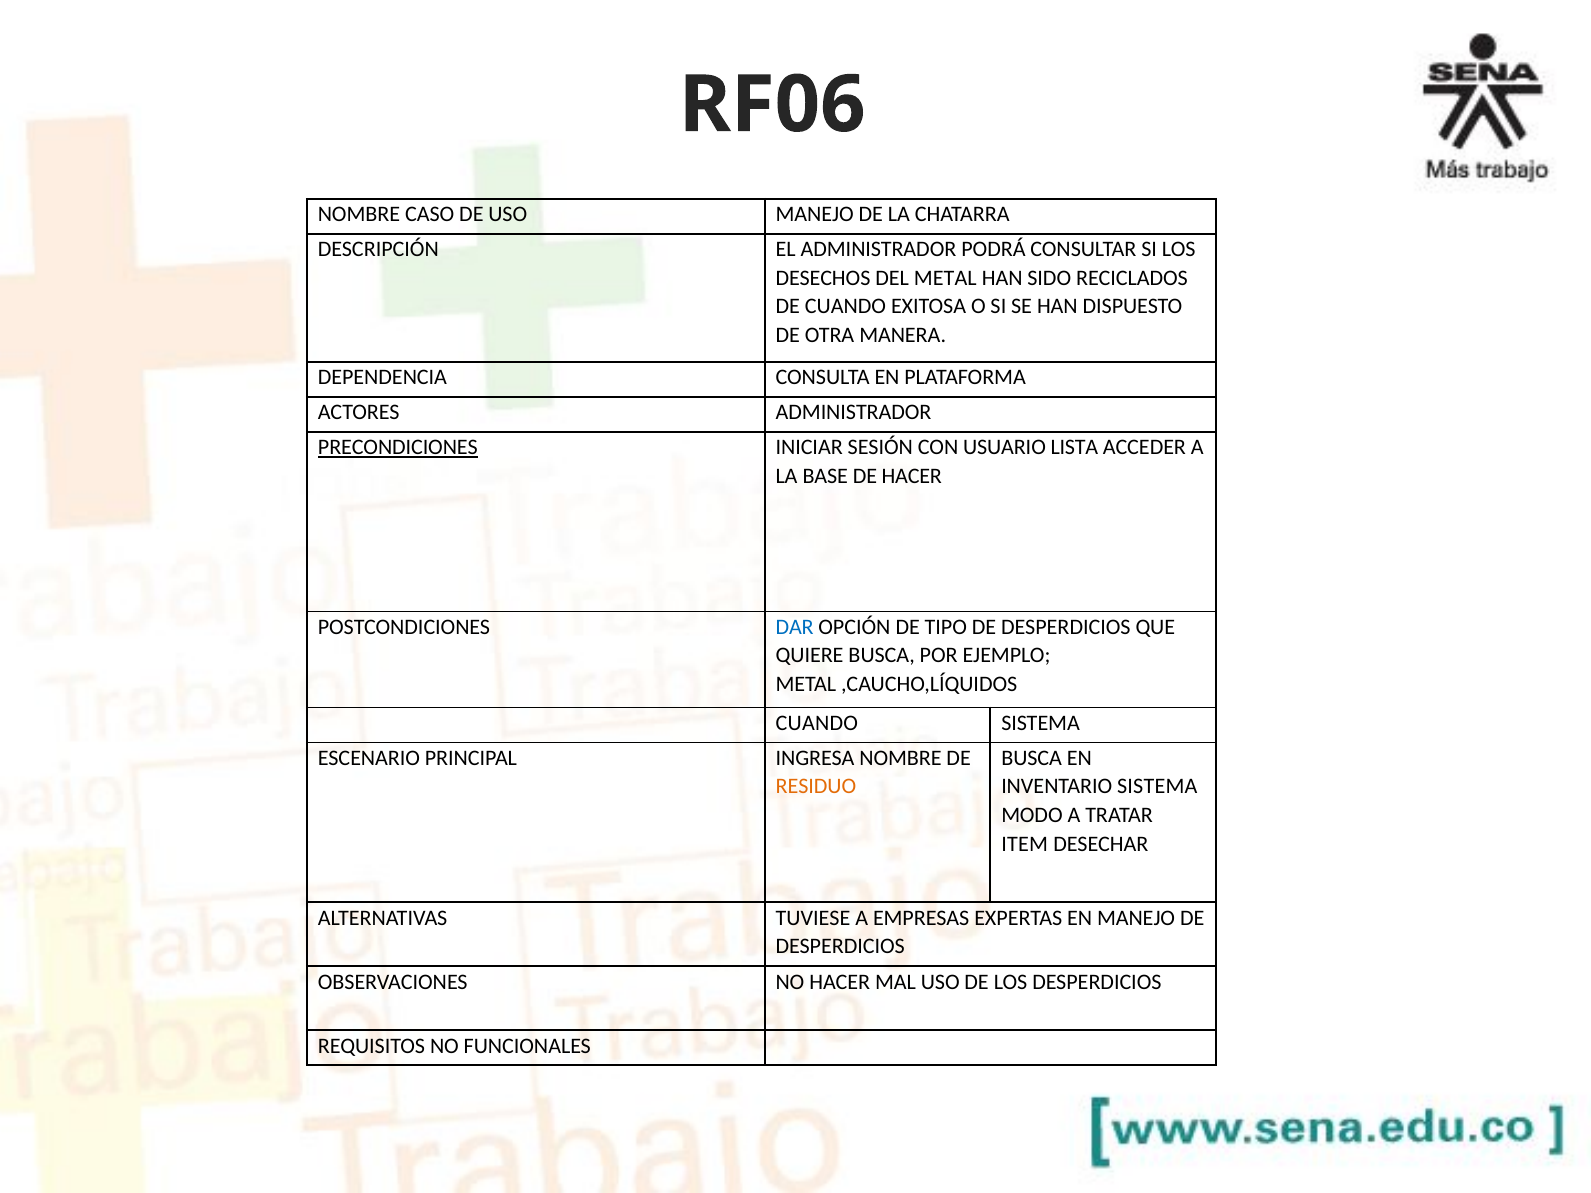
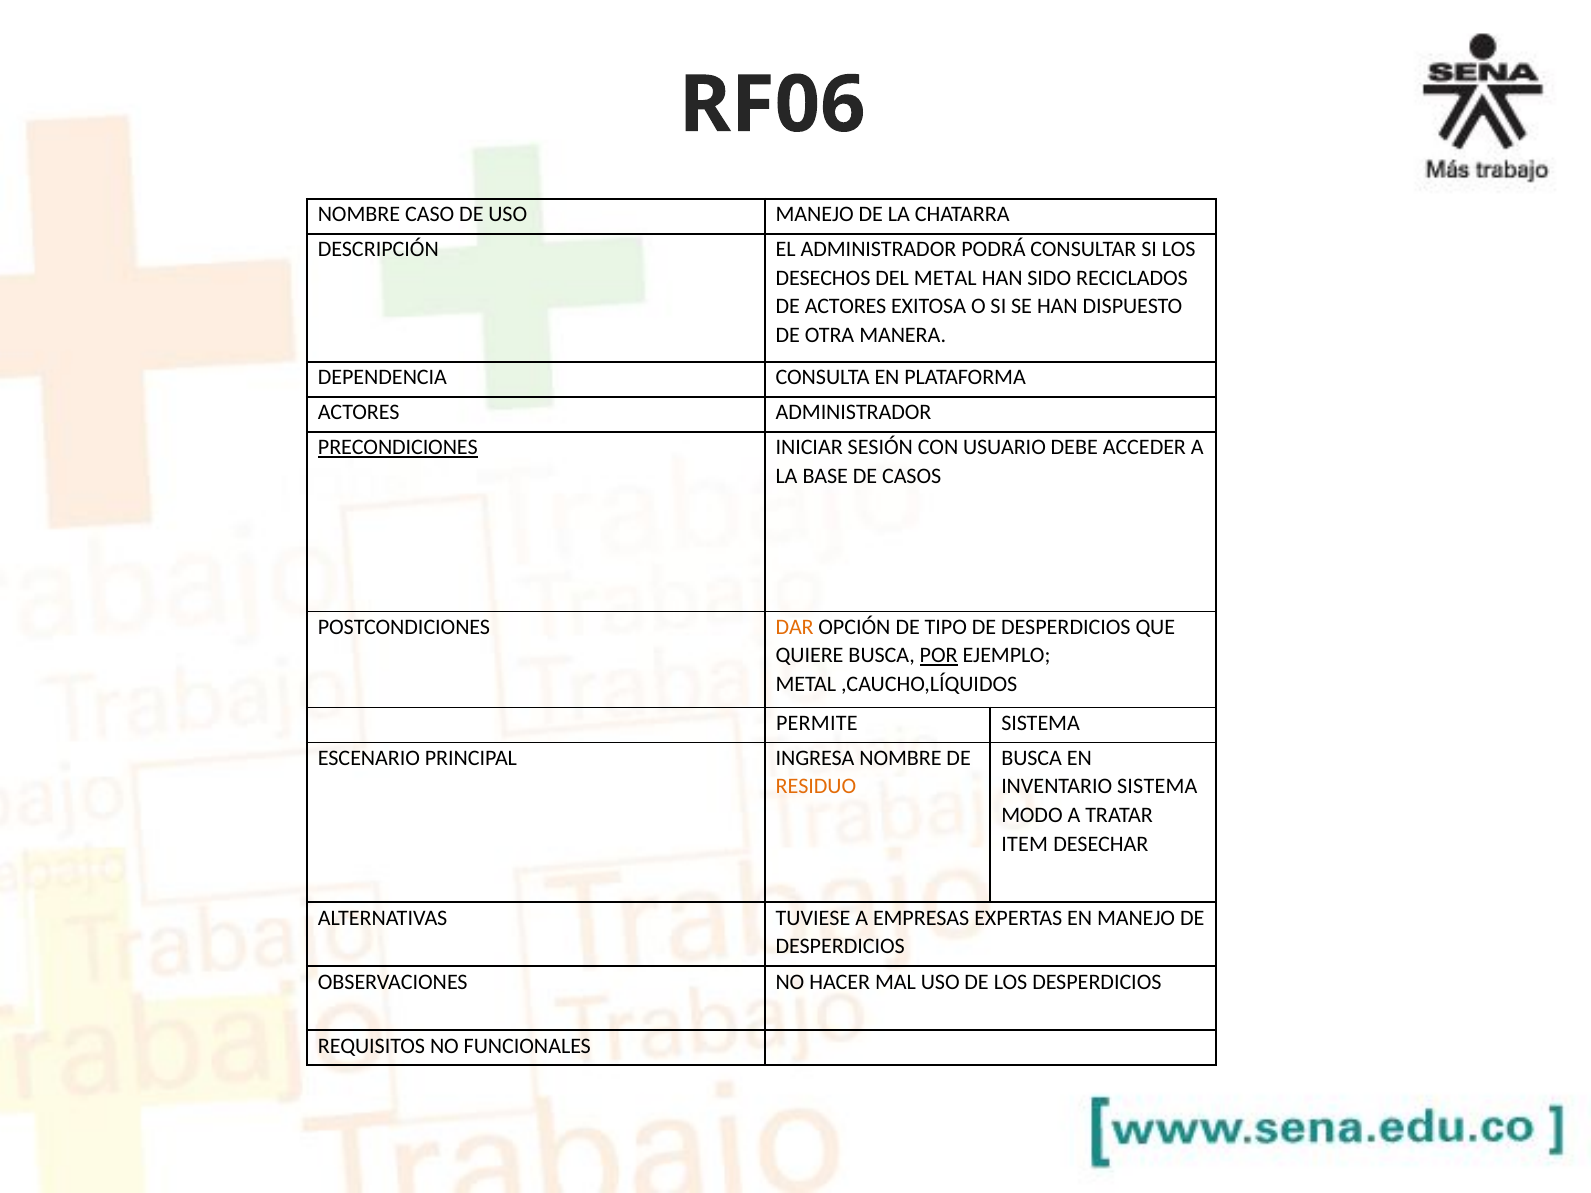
DE CUANDO: CUANDO -> ACTORES (846, 307)
LISTA: LISTA -> DEBE (1074, 448)
DE HACER: HACER -> CASOS (912, 476)
DAR colour: blue -> orange (795, 627)
POR underline: none -> present (939, 656)
CUANDO: CUANDO -> PERMITE (817, 723)
